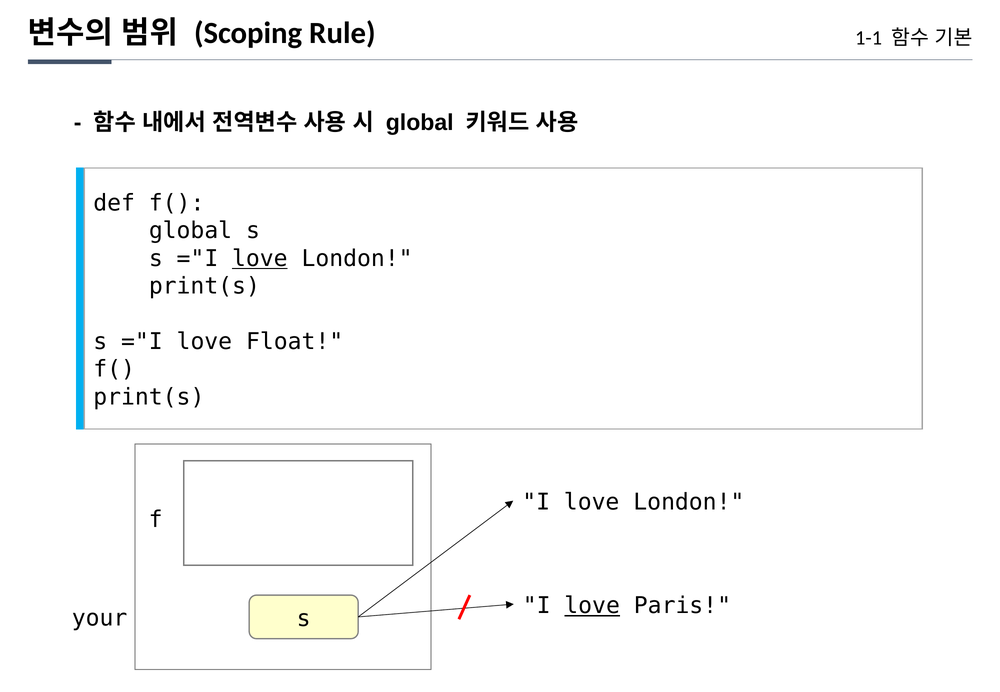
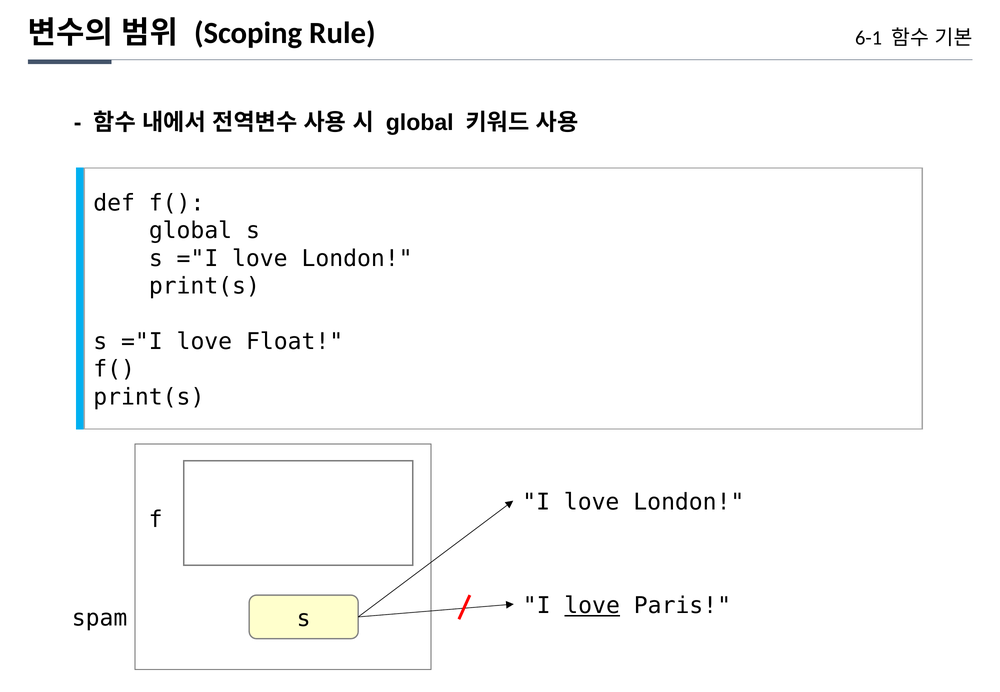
1-1: 1-1 -> 6-1 (869, 38)
love underline: present -> none (260, 259)
your: your -> spam (100, 619)
